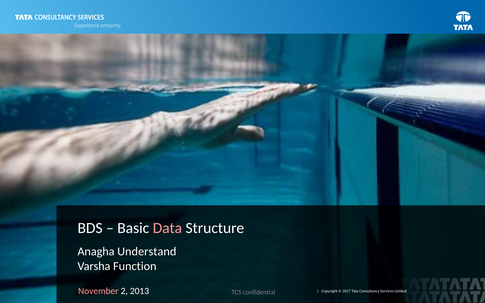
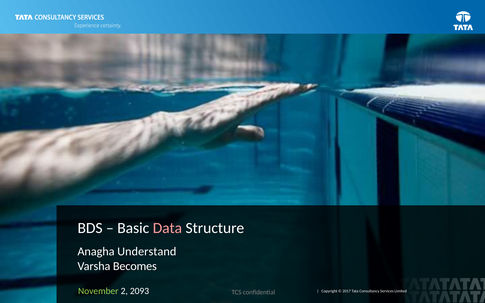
Function: Function -> Becomes (135, 266)
November colour: pink -> light green (98, 291)
2013: 2013 -> 2093 (139, 291)
